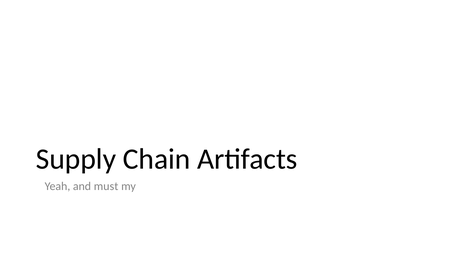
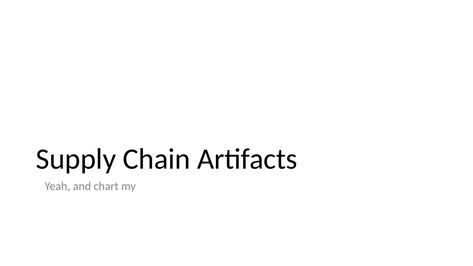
must: must -> chart (106, 186)
